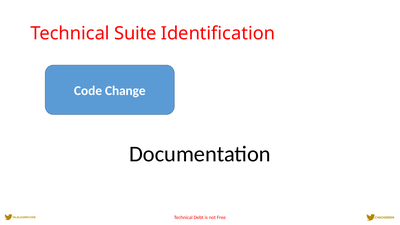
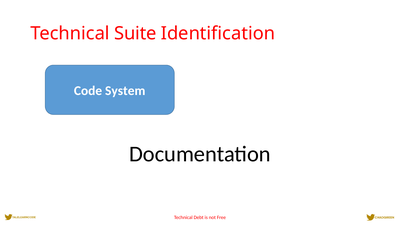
Change: Change -> System (125, 91)
